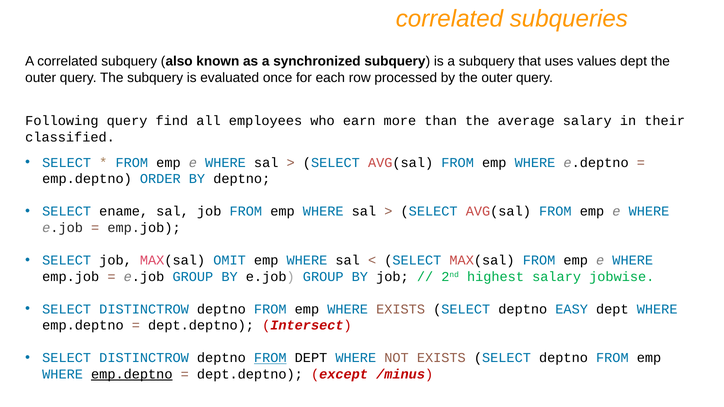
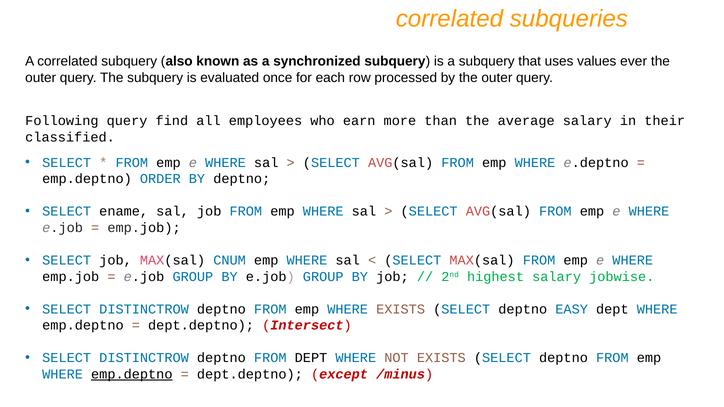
values dept: dept -> ever (634, 62)
OMIT: OMIT -> CNUM (230, 260)
FROM underline: present -> none (270, 358)
